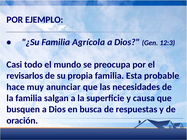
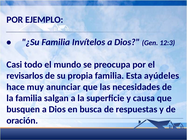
Agrícola: Agrícola -> Invítelos (89, 42)
probable: probable -> ayúdeles (162, 76)
